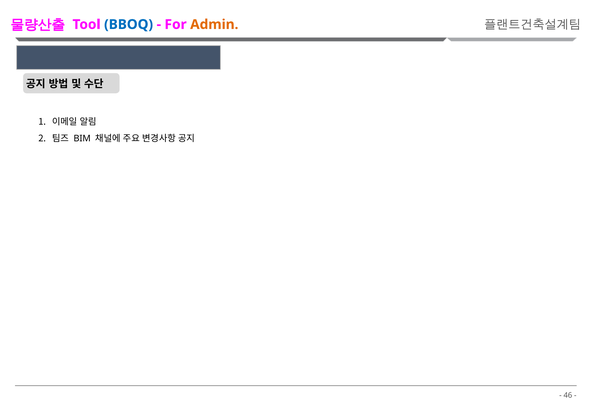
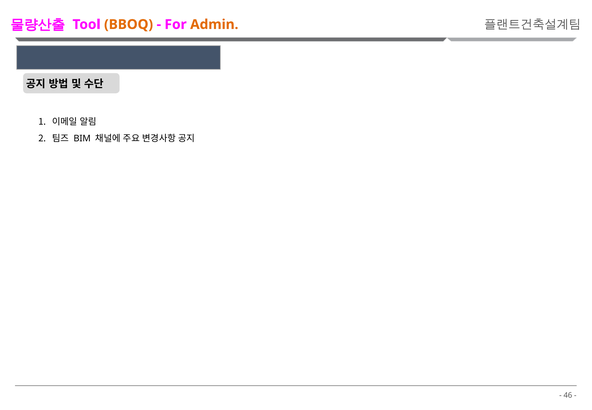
BBOQ colour: blue -> orange (129, 24)
